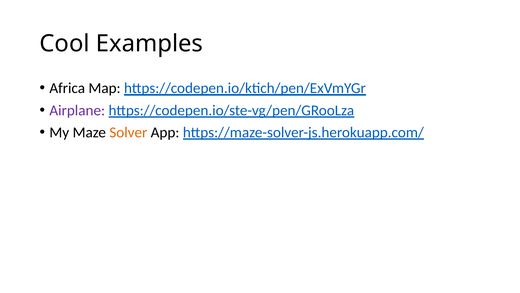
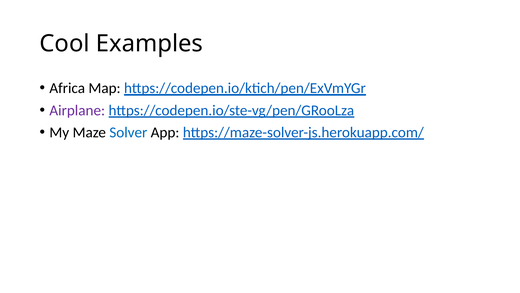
Solver colour: orange -> blue (128, 132)
